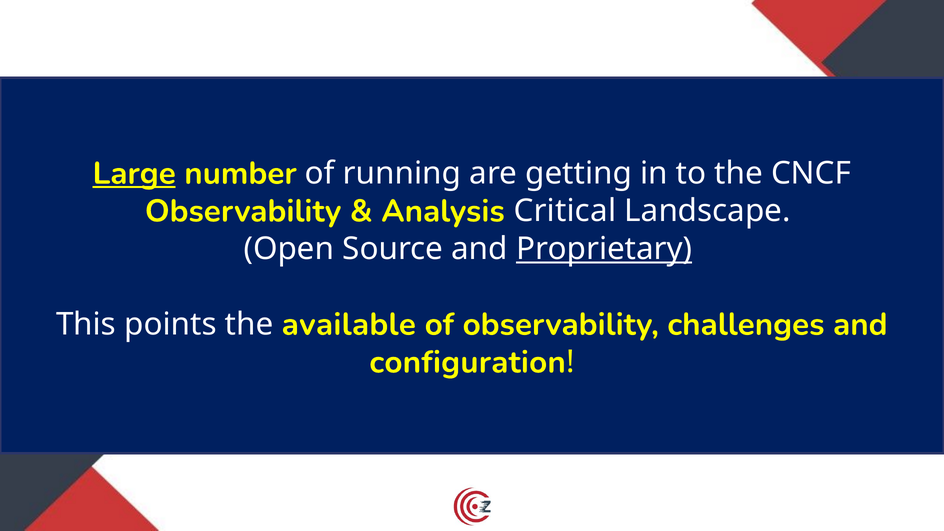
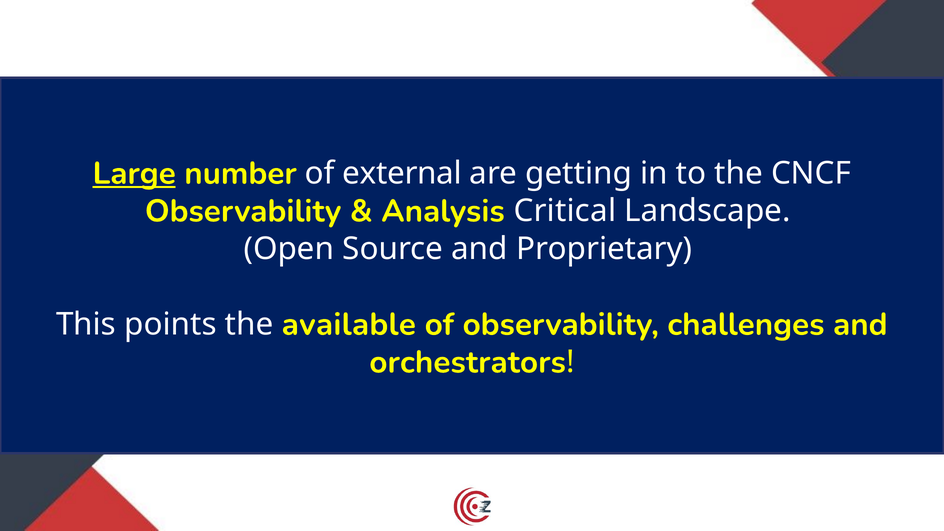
running: running -> external (402, 173)
Proprietary underline: present -> none (604, 249)
configuration: configuration -> orchestrators (468, 362)
